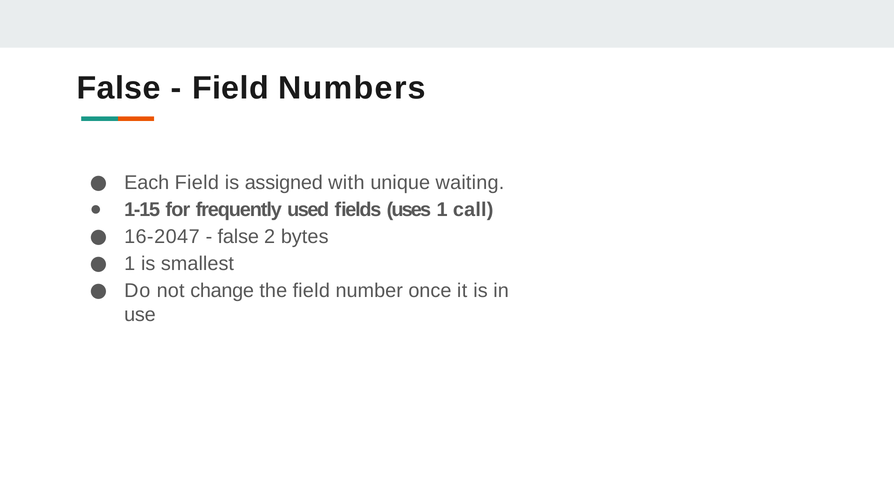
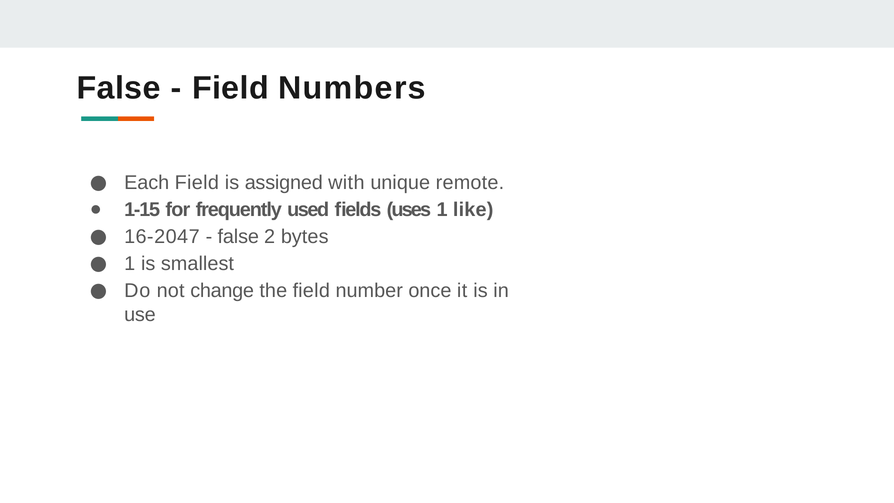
waiting: waiting -> remote (470, 183)
call: call -> like (473, 210)
